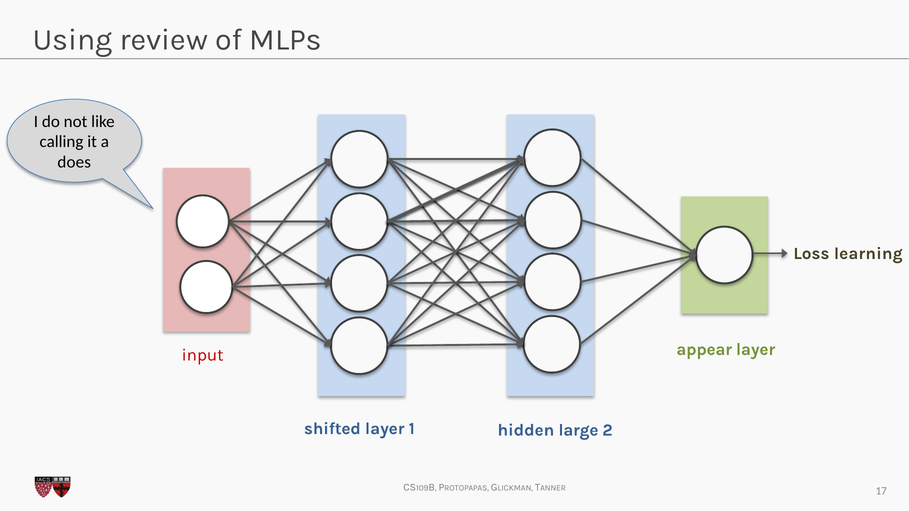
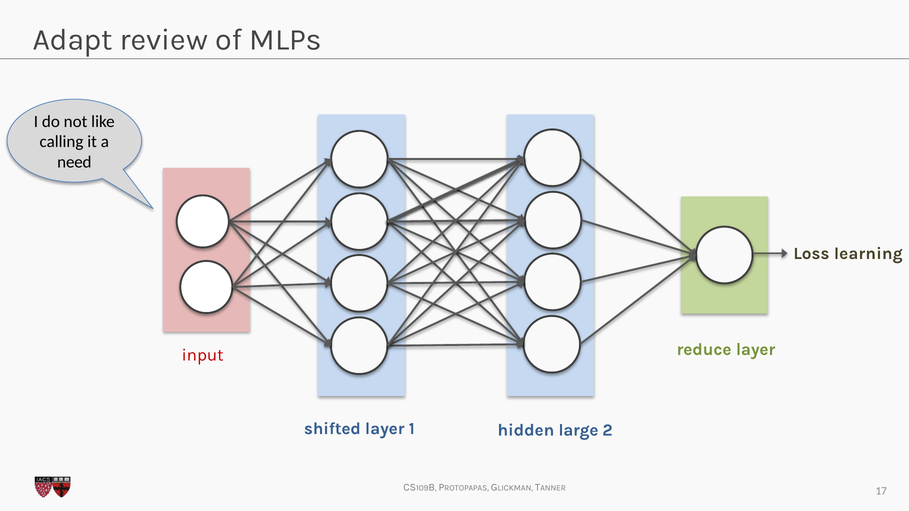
Using: Using -> Adapt (73, 40)
does: does -> need (74, 162)
appear: appear -> reduce (704, 349)
